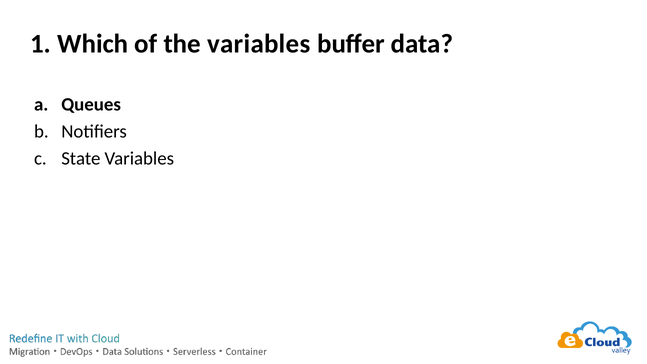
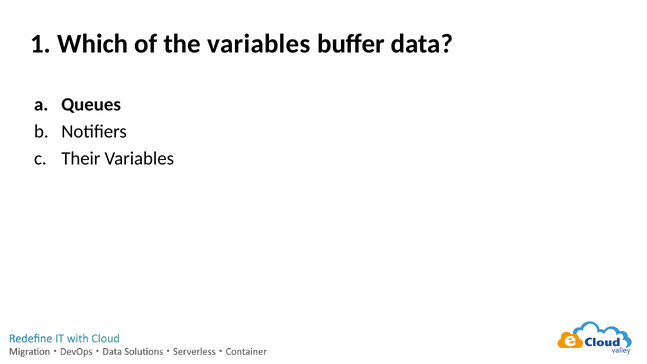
State: State -> Their (81, 159)
